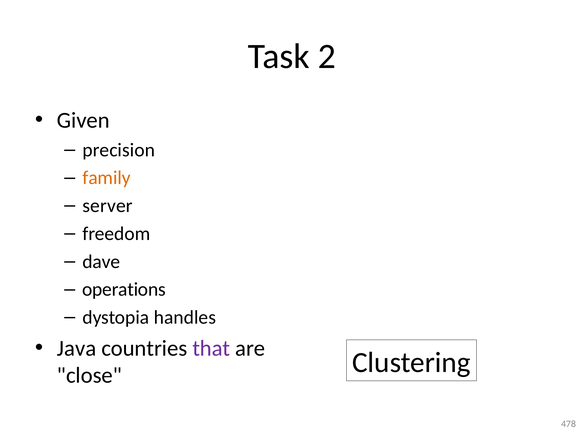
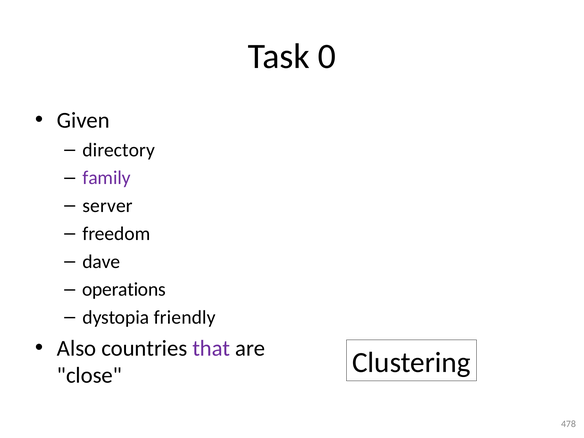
2: 2 -> 0 (327, 57)
precision: precision -> directory (119, 150)
family colour: orange -> purple (107, 178)
handles: handles -> friendly (185, 317)
Java: Java -> Also (77, 348)
